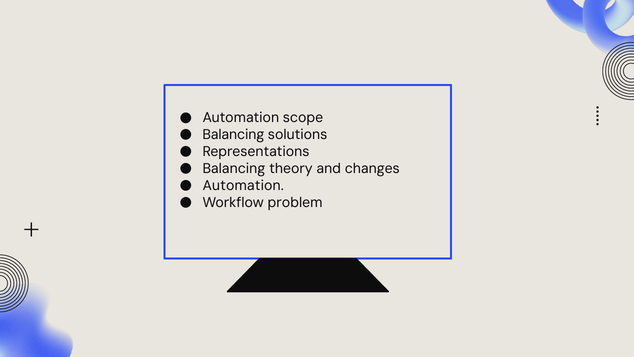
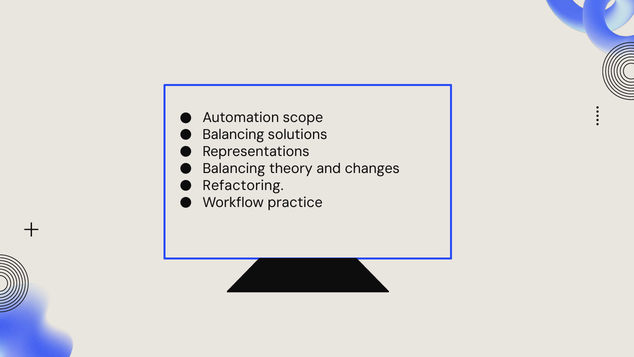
Automation: Automation -> Refactoring (243, 185)
problem: problem -> practice (295, 202)
